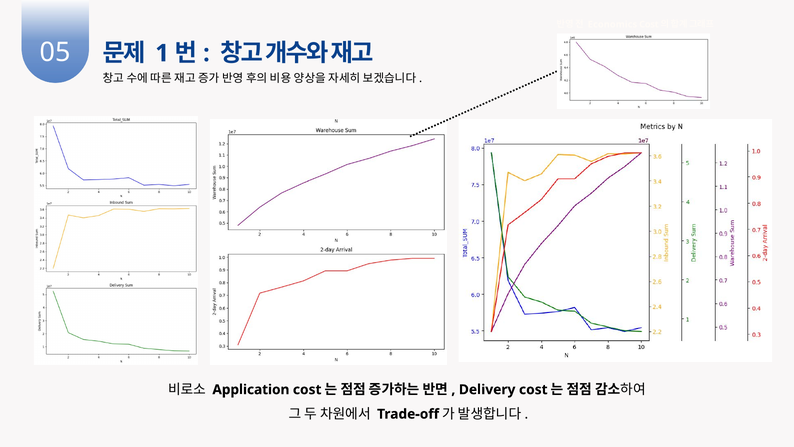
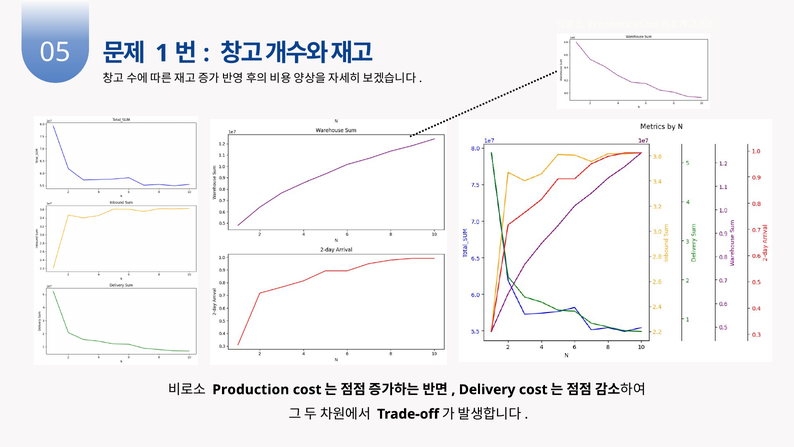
Application: Application -> Production (251, 389)
